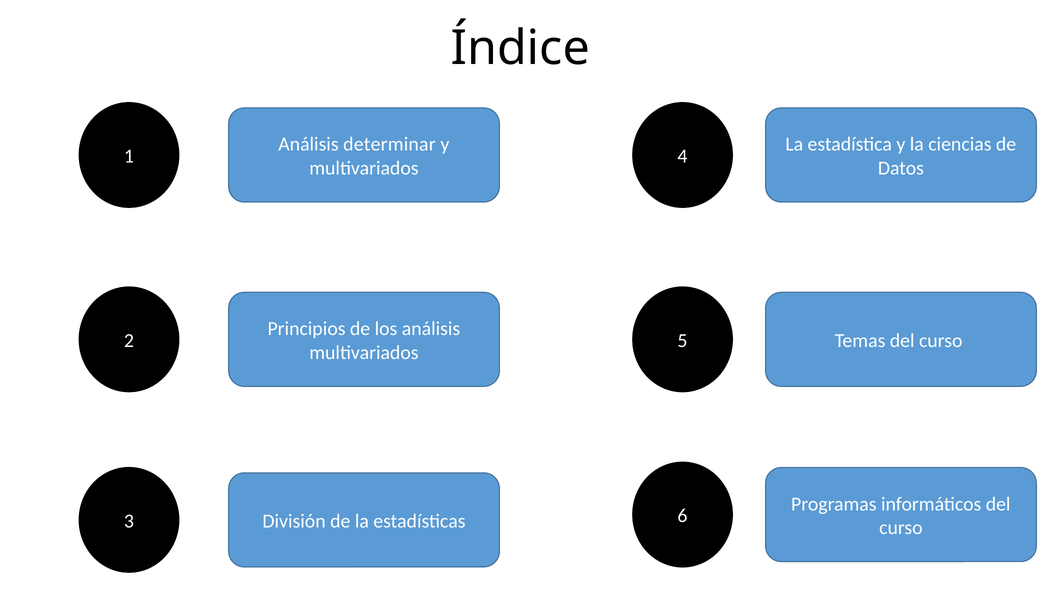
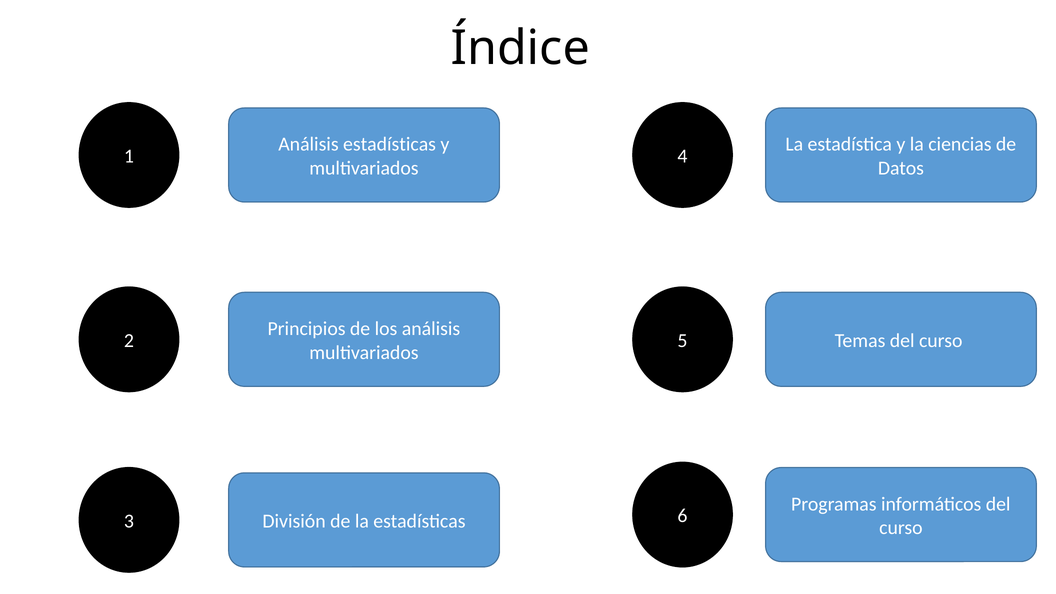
Análisis determinar: determinar -> estadísticas (390, 144)
